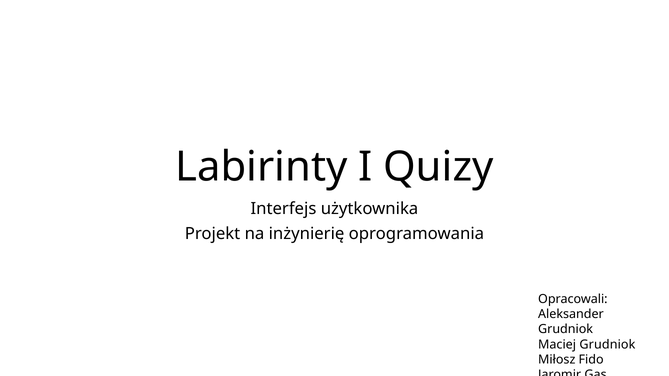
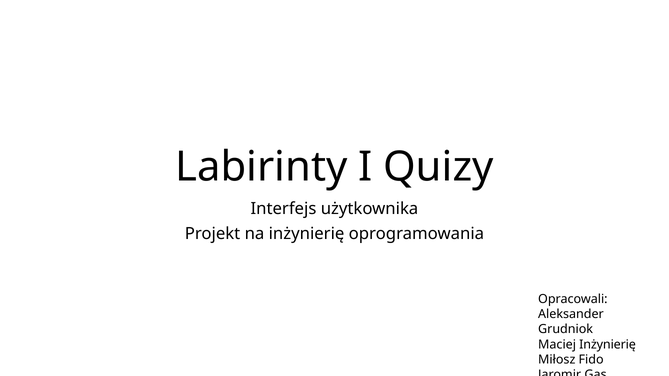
Maciej Grudniok: Grudniok -> Inżynierię (608, 345)
